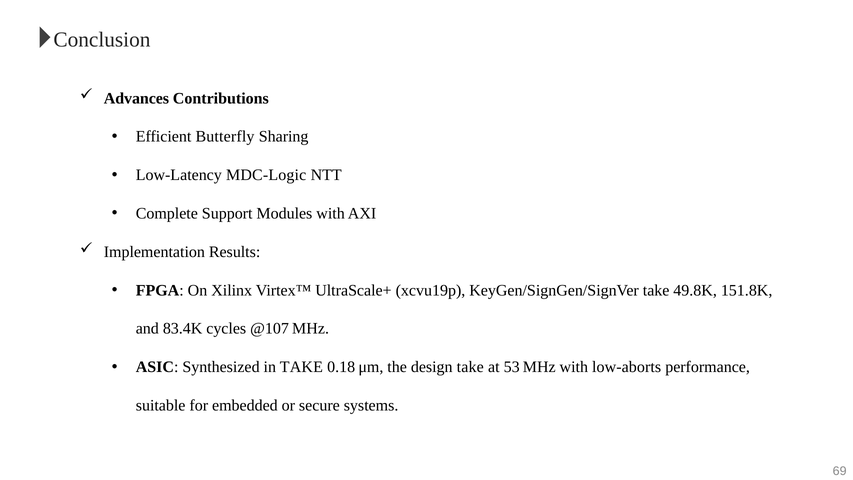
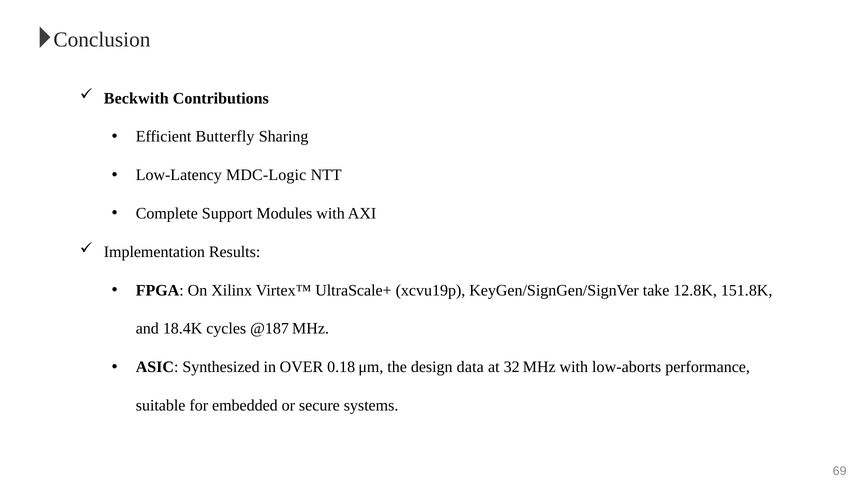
Advances: Advances -> Beckwith (136, 98)
49.8K: 49.8K -> 12.8K (695, 290)
83.4K: 83.4K -> 18.4K (183, 329)
@107: @107 -> @187 (270, 329)
in TAKE: TAKE -> OVER (301, 367)
design take: take -> data (470, 367)
53: 53 -> 32 (512, 367)
